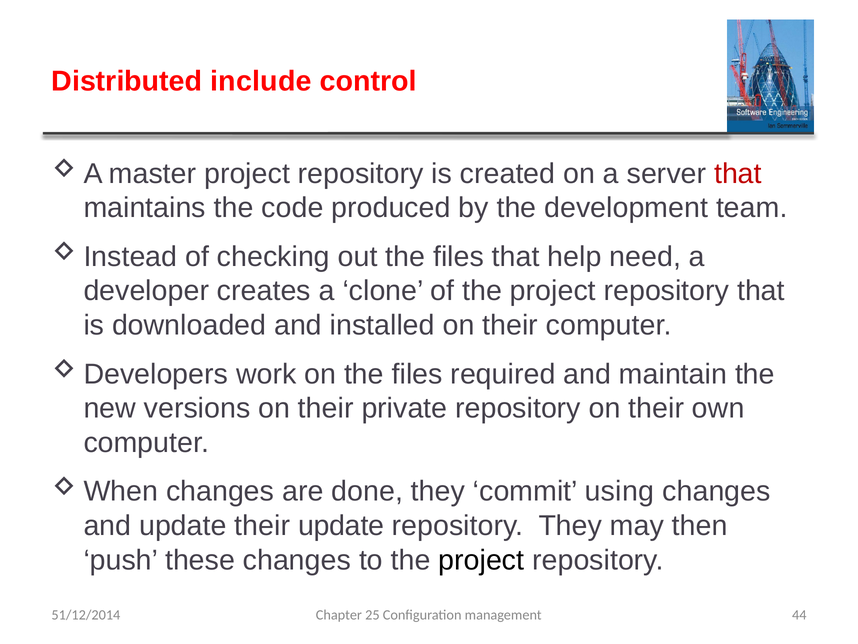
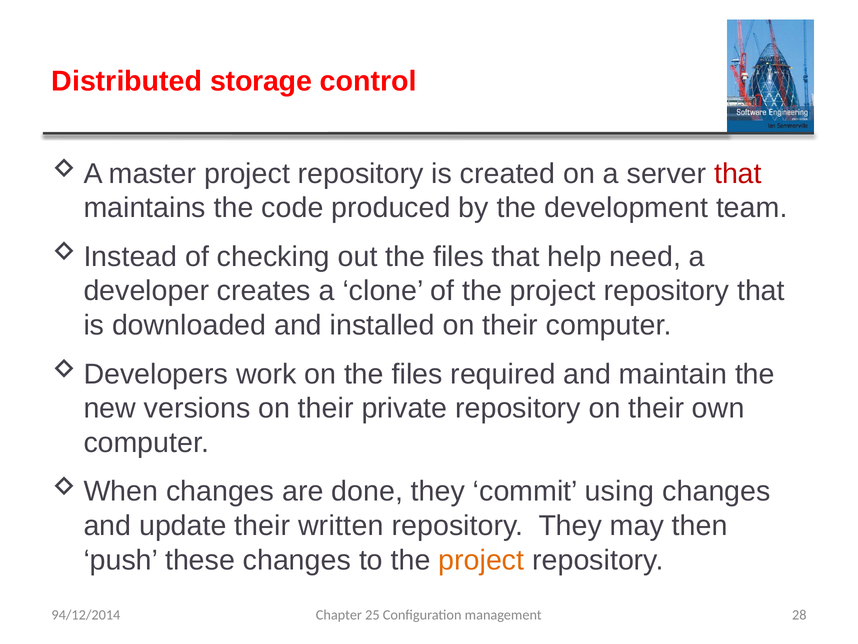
include: include -> storage (261, 81)
their update: update -> written (341, 525)
project colour: black -> orange (481, 560)
44: 44 -> 28 (799, 614)
51/12/2014: 51/12/2014 -> 94/12/2014 (86, 615)
